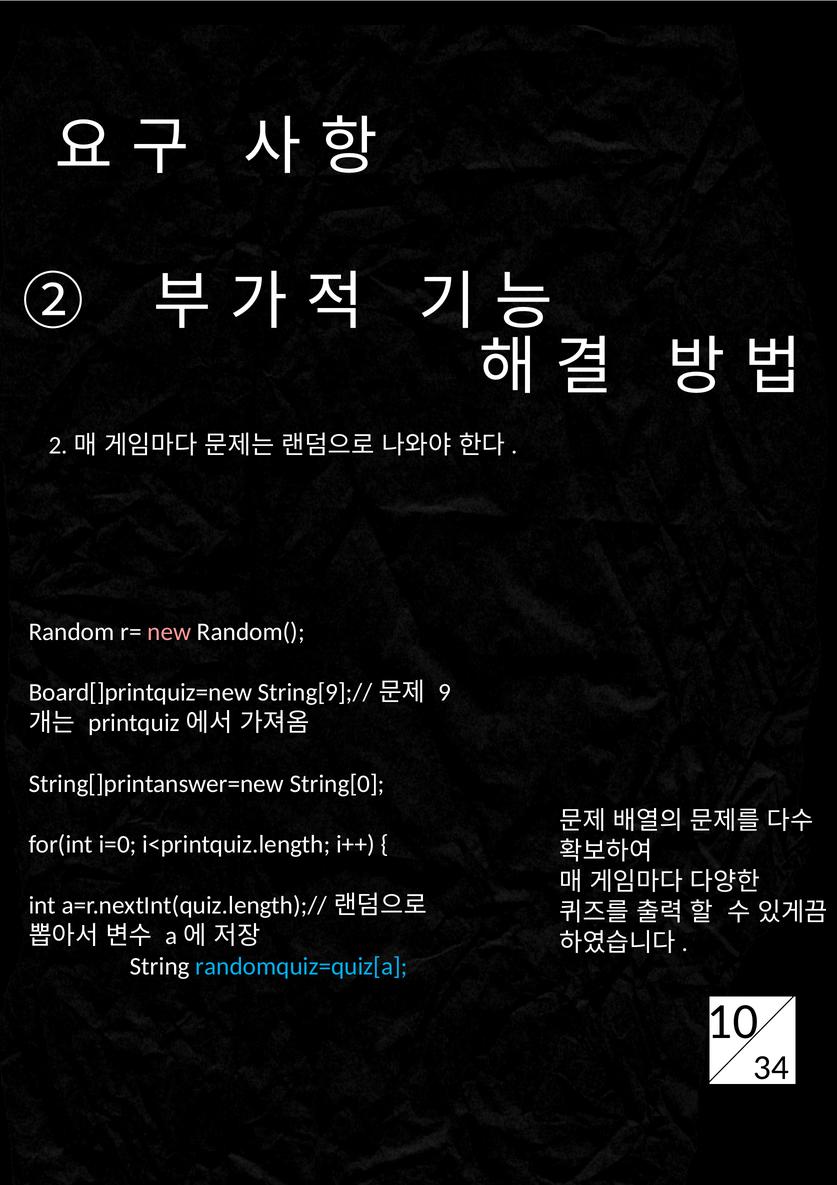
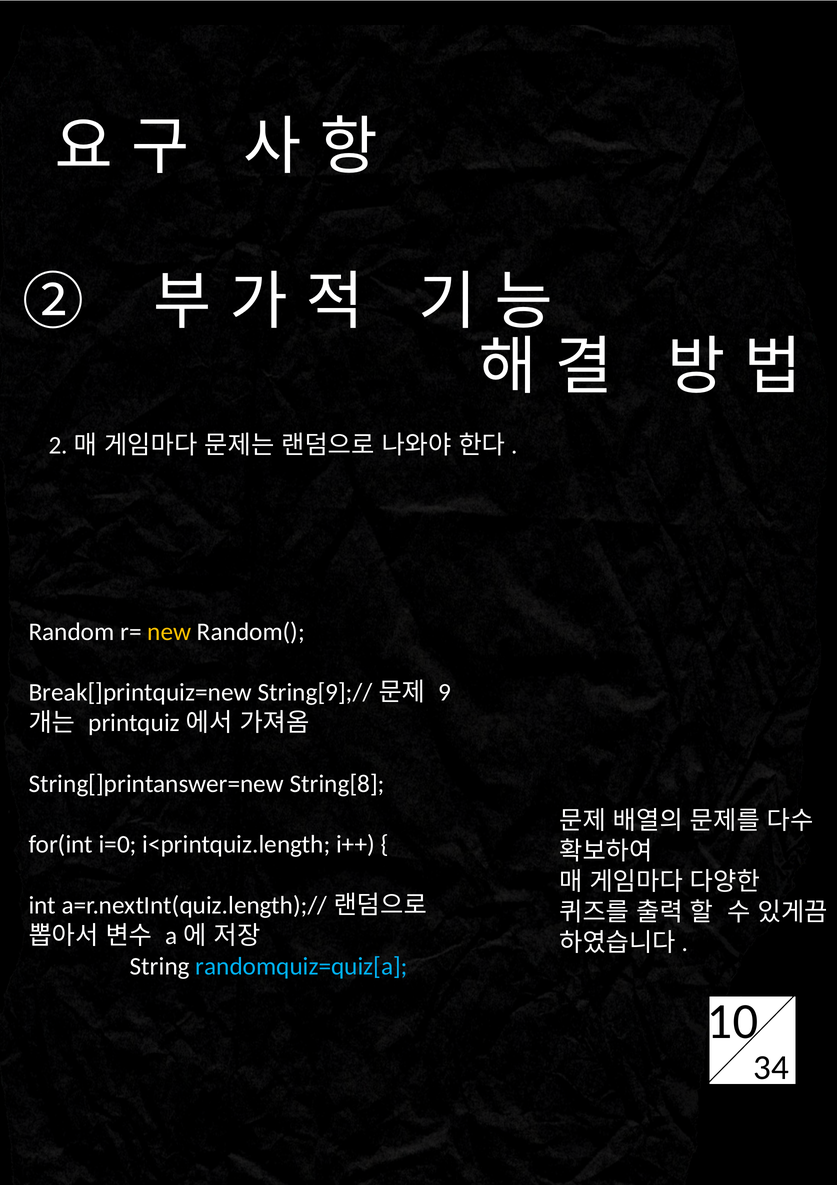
new colour: pink -> yellow (169, 632)
Board[]printquiz=new: Board[]printquiz=new -> Break[]printquiz=new (140, 692)
String[0: String[0 -> String[8 (337, 783)
